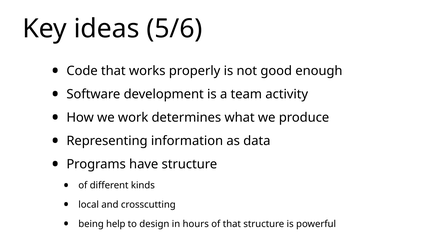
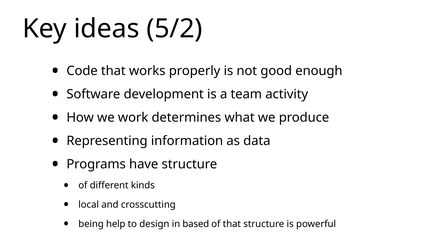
5/6: 5/6 -> 5/2 (174, 29)
hours: hours -> based (196, 224)
